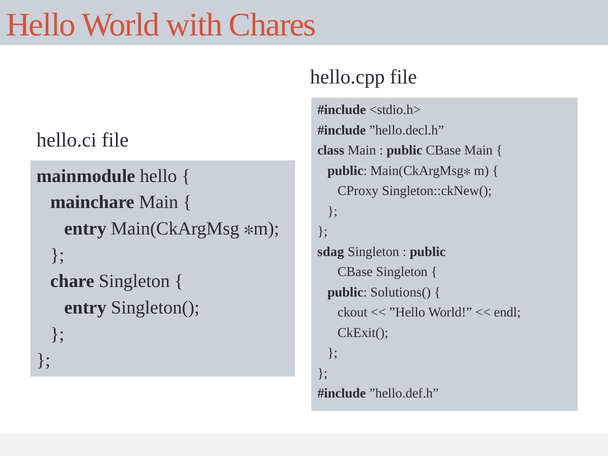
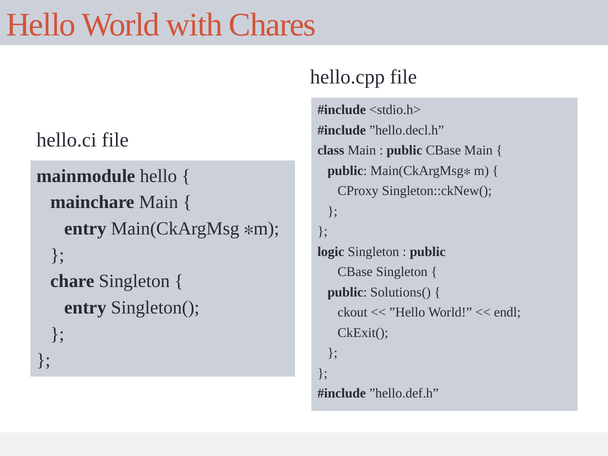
sdag: sdag -> logic (331, 252)
